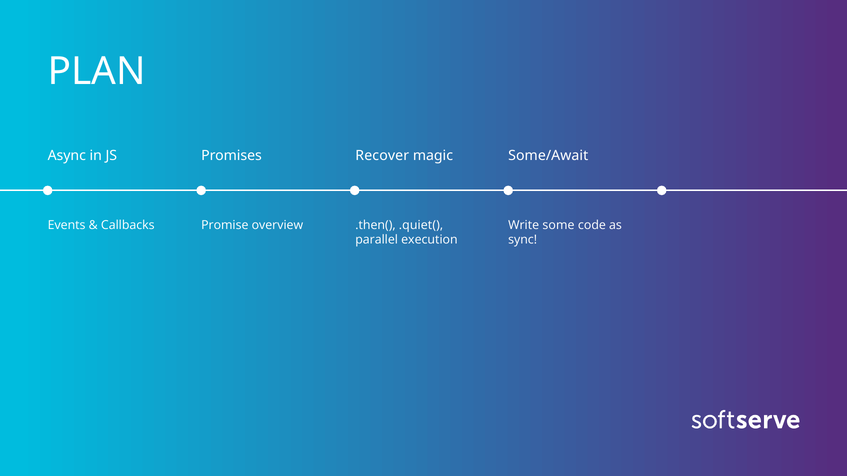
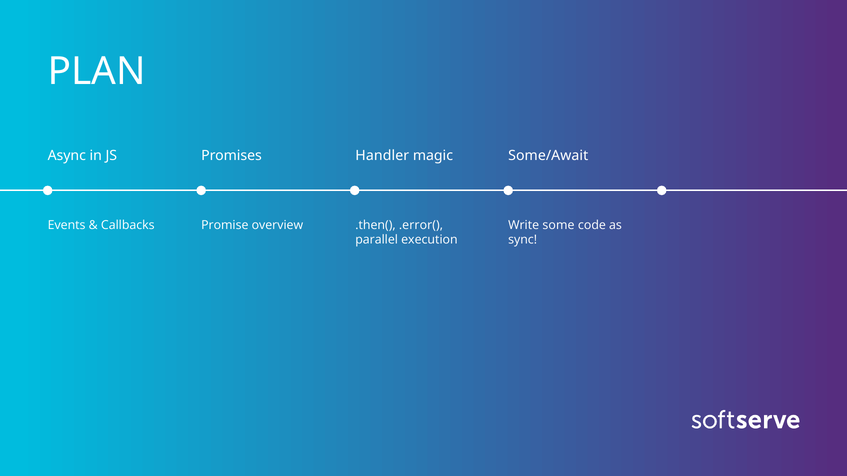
Recover: Recover -> Handler (382, 156)
.quiet(: .quiet( -> .error( (421, 225)
